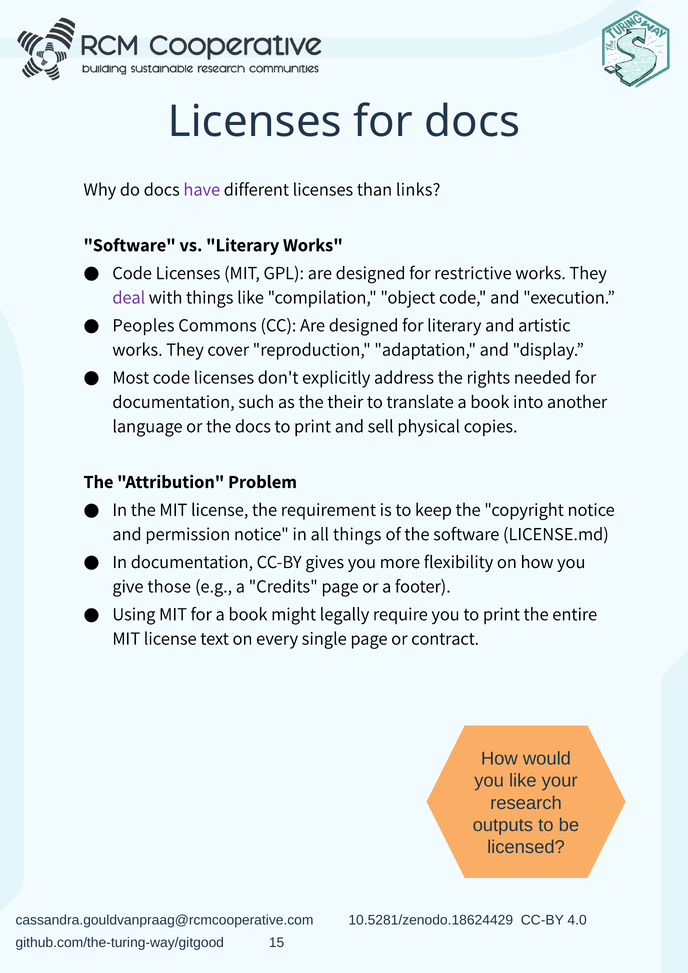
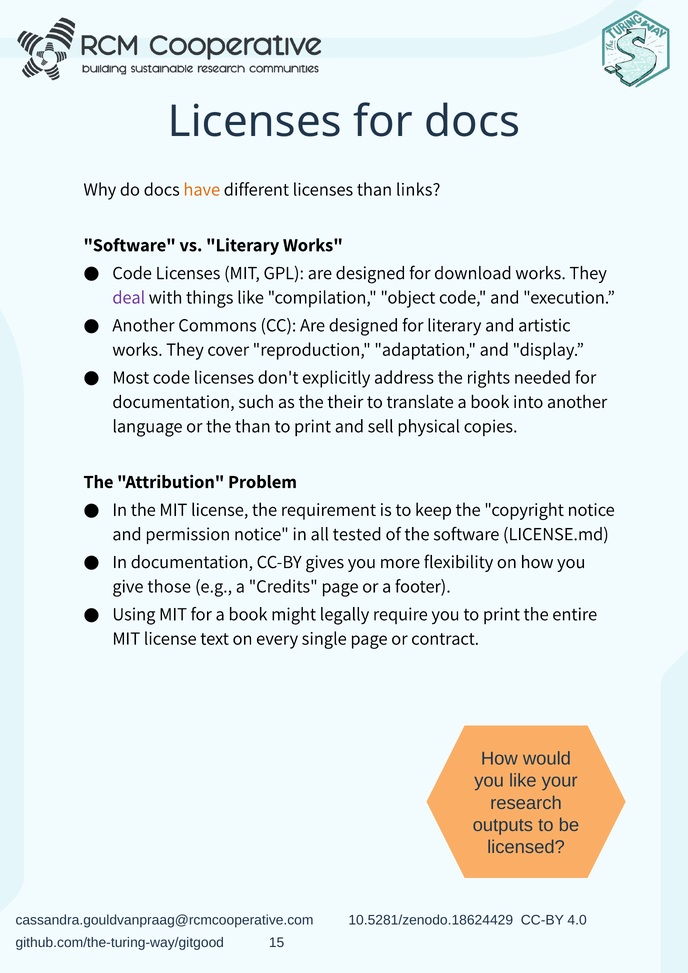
have colour: purple -> orange (202, 190)
restrictive: restrictive -> download (473, 273)
Peoples: Peoples -> Another (143, 325)
the docs: docs -> than (253, 426)
all things: things -> tested (357, 534)
